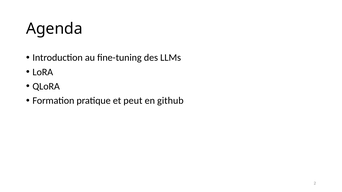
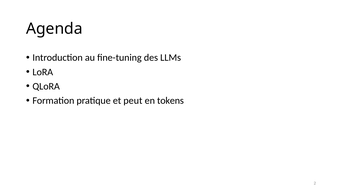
github: github -> tokens (170, 101)
